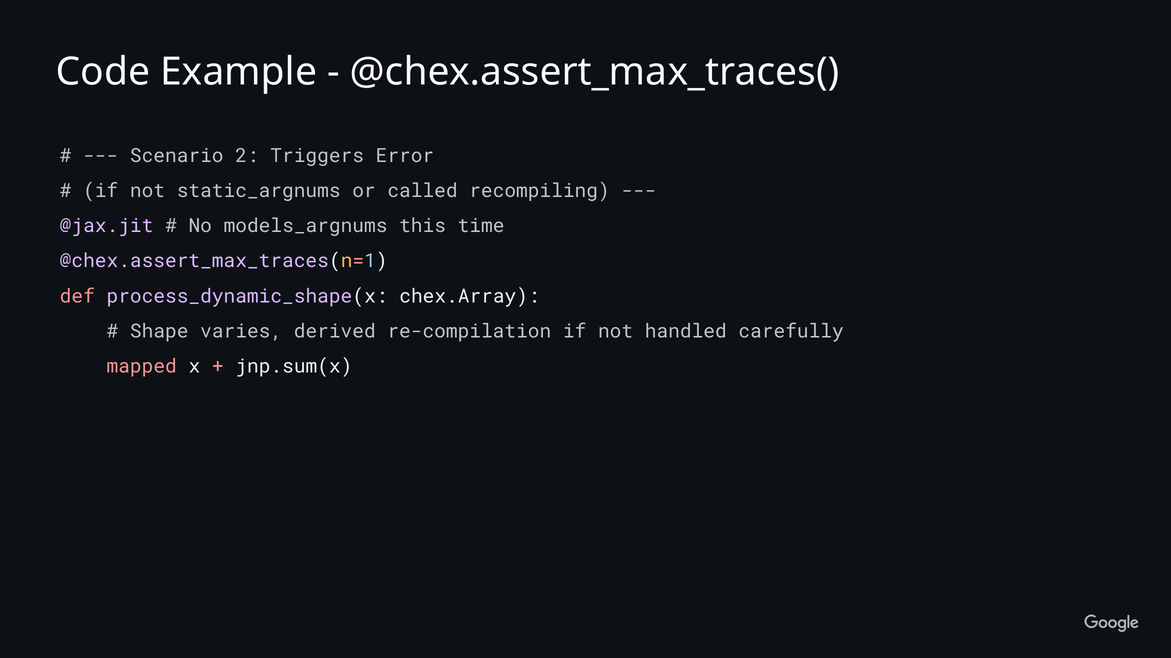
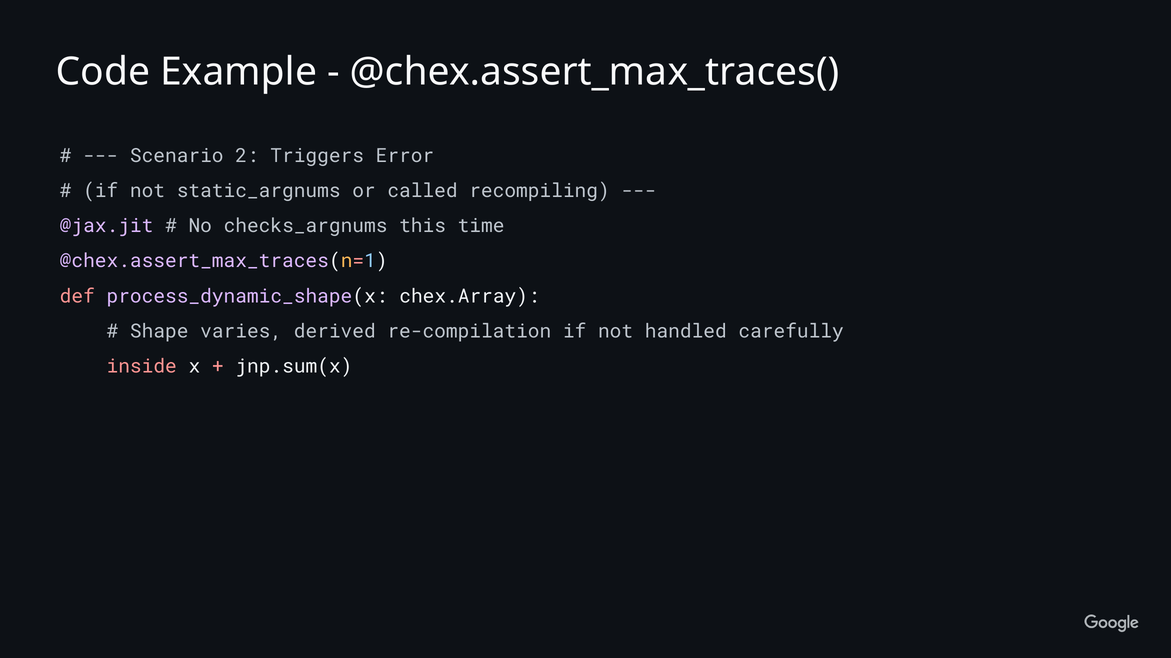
models_argnums: models_argnums -> checks_argnums (306, 226)
mapped: mapped -> inside (142, 367)
